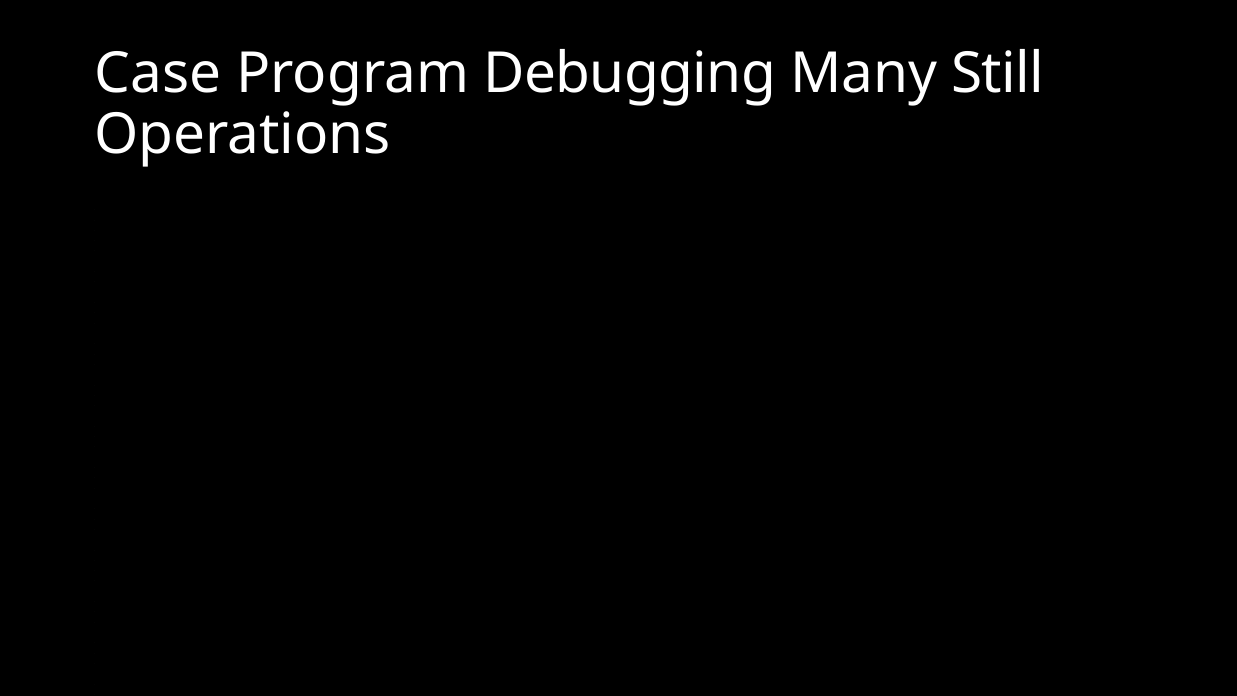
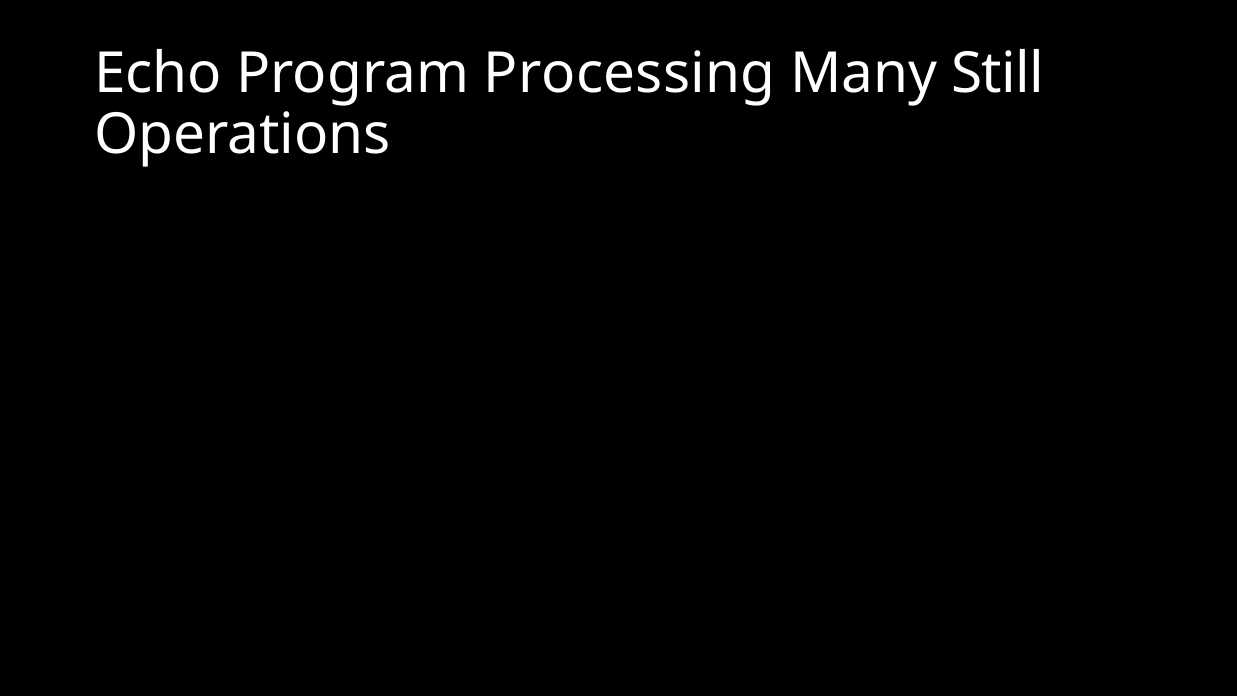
Case: Case -> Echo (158, 73)
Debugging: Debugging -> Processing (629, 73)
